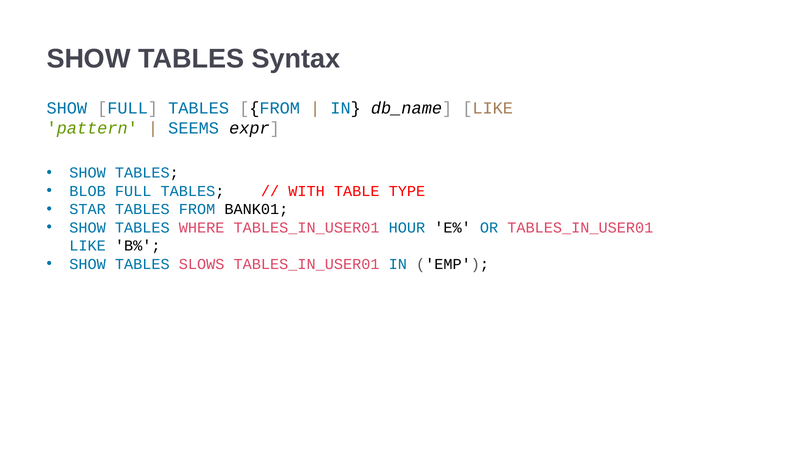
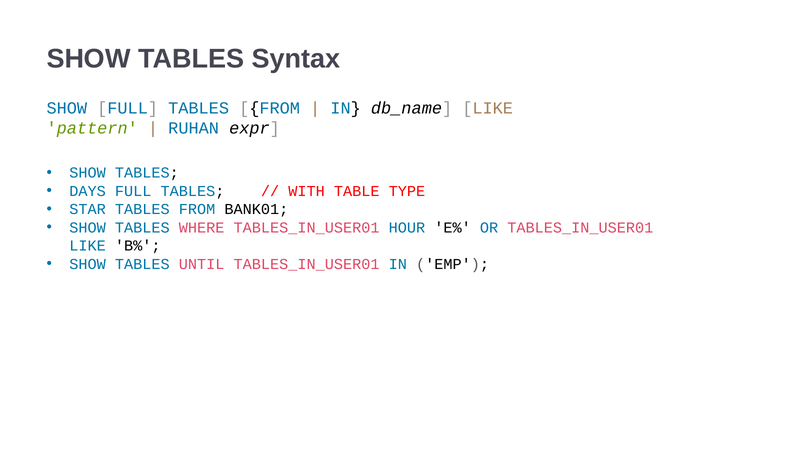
SEEMS: SEEMS -> RUHAN (194, 128)
BLOB: BLOB -> DAYS (88, 191)
SLOWS: SLOWS -> UNTIL (202, 264)
